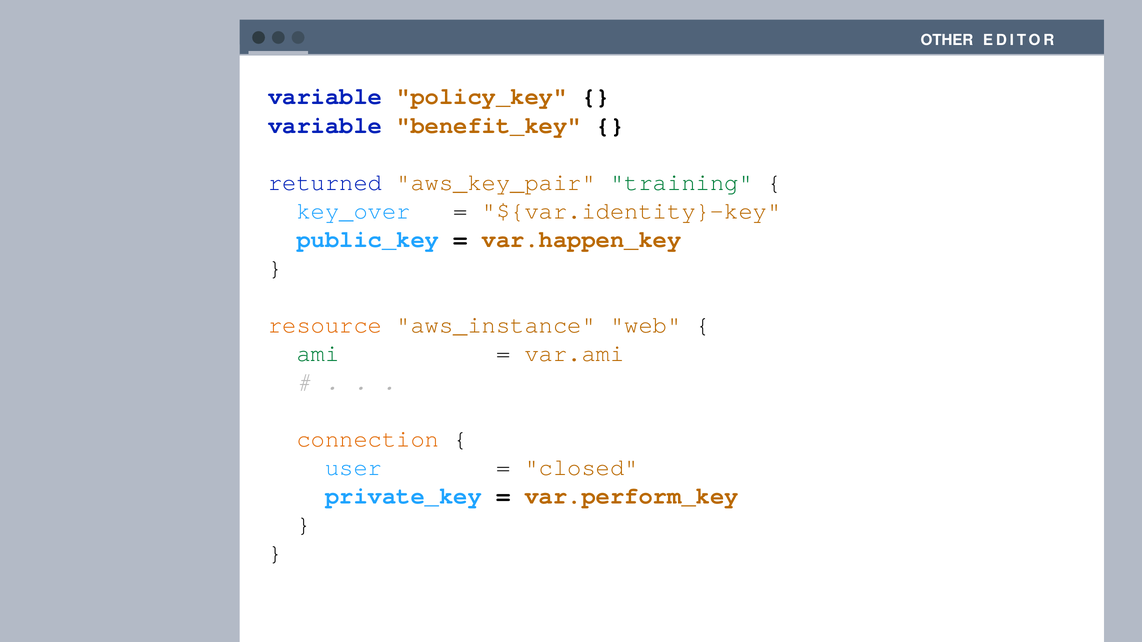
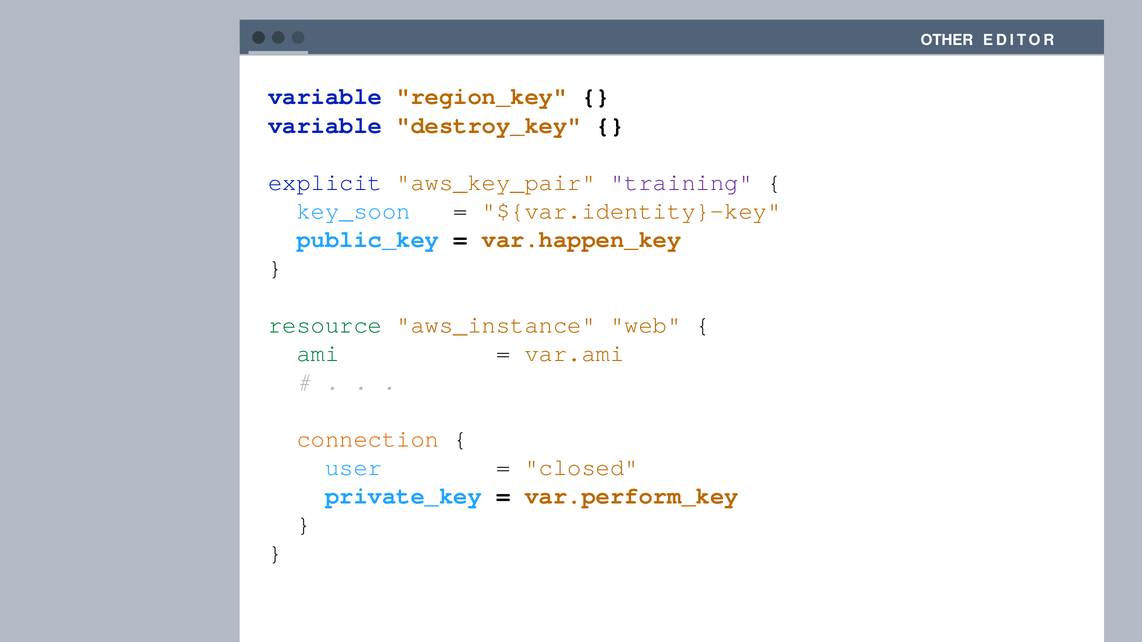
policy_key: policy_key -> region_key (482, 97)
benefit_key: benefit_key -> destroy_key (489, 125)
returned: returned -> explicit (325, 182)
training colour: green -> purple (682, 182)
key_over: key_over -> key_soon (354, 211)
resource colour: orange -> green (325, 325)
